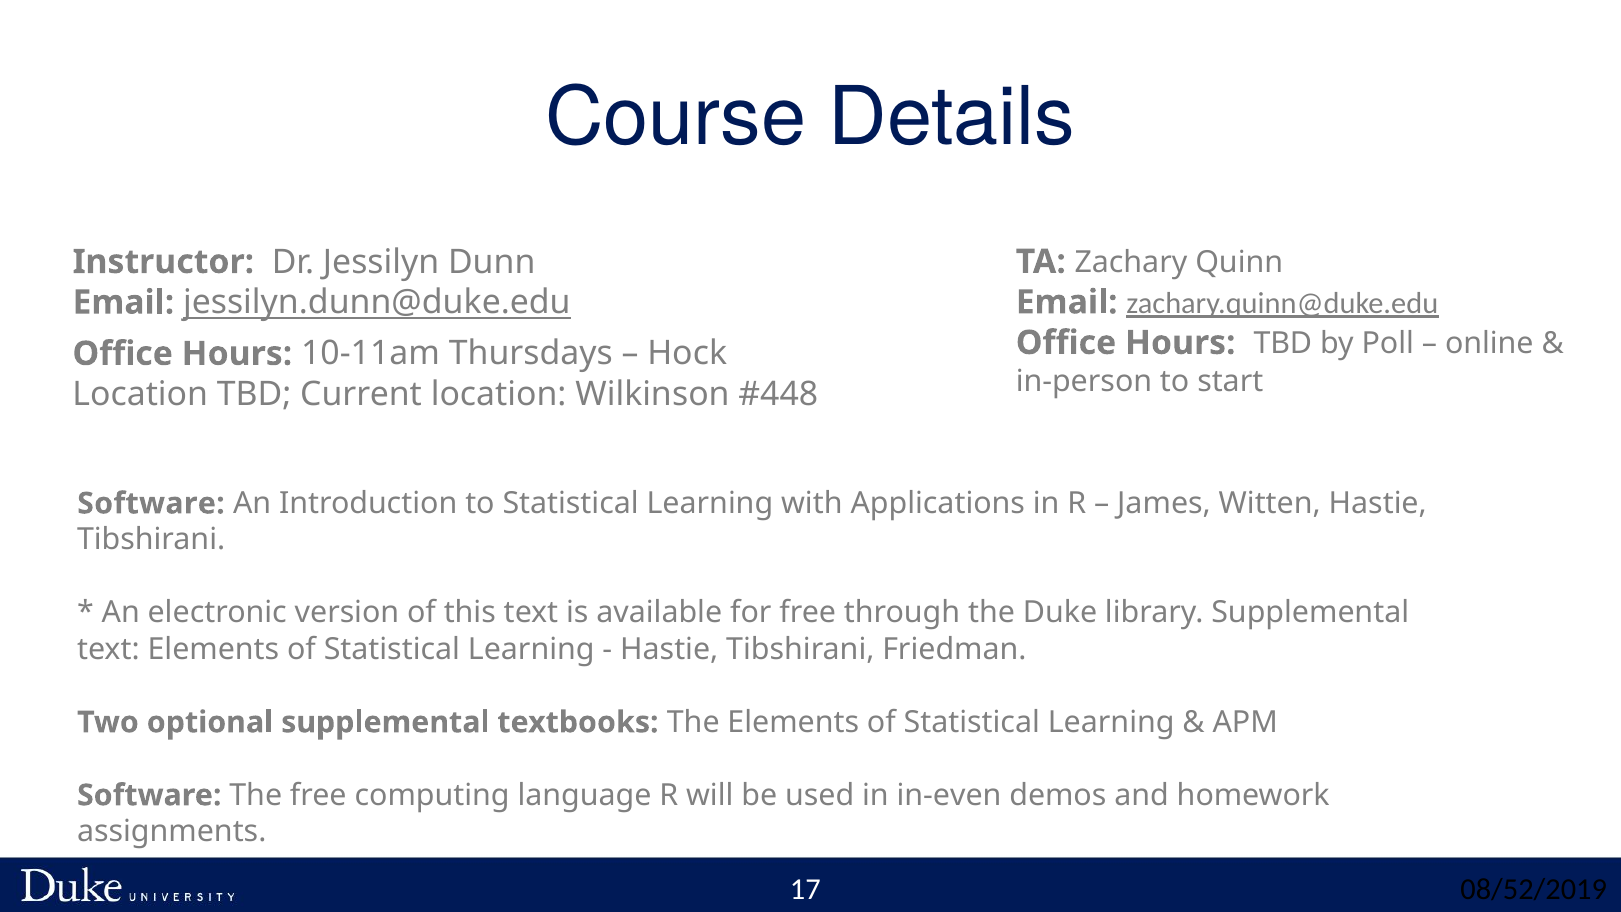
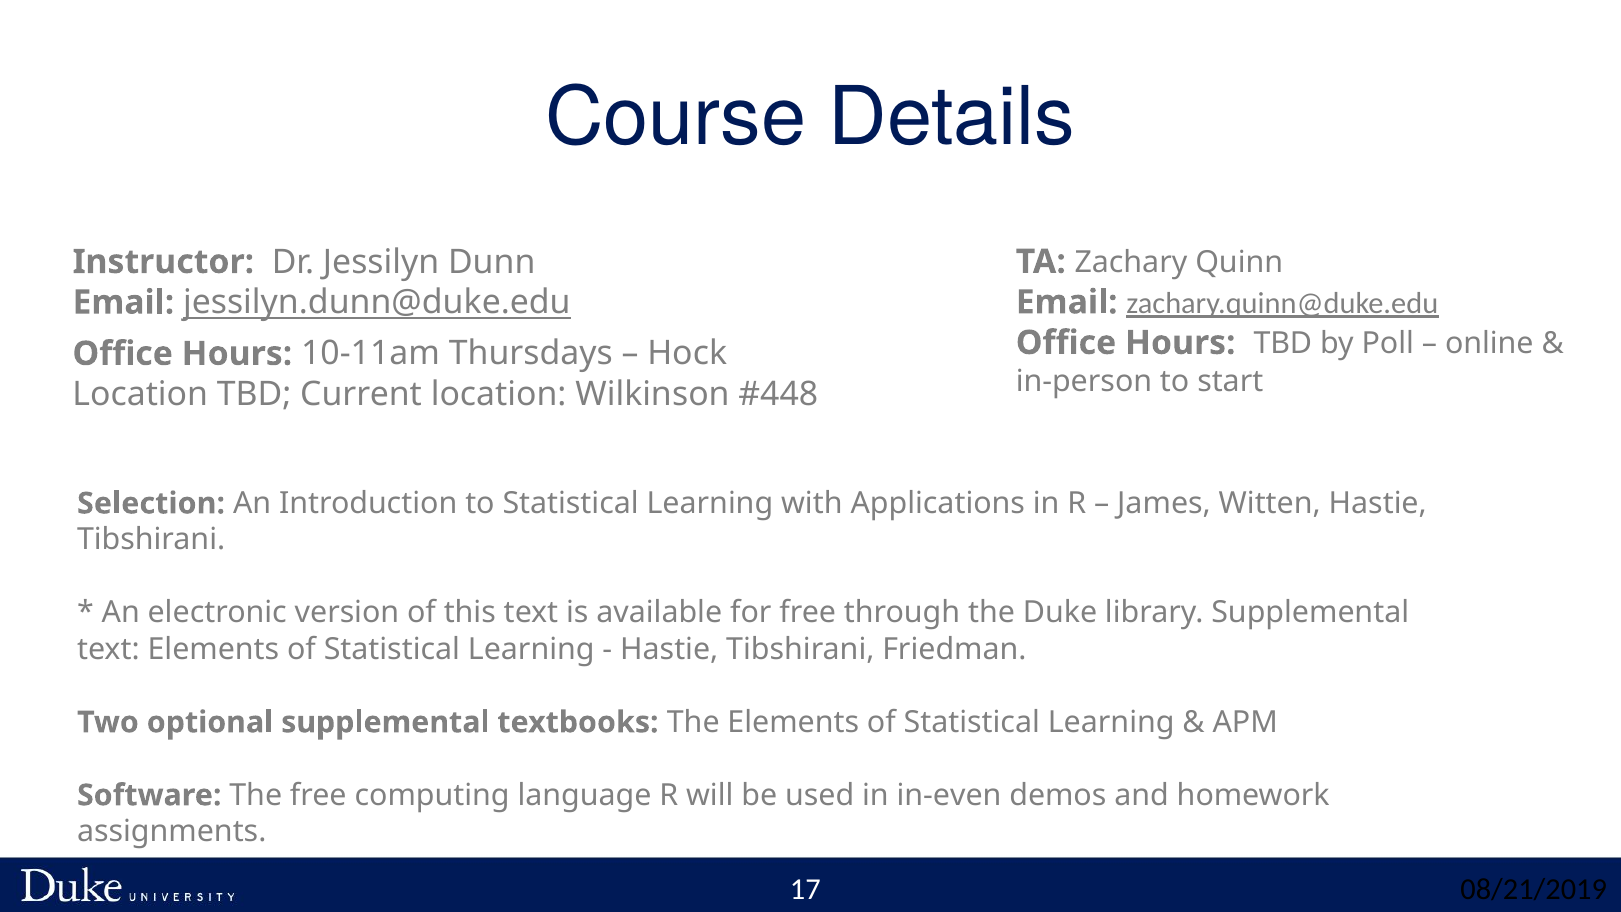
Software: Software -> Selection (151, 503)
08/52/2019: 08/52/2019 -> 08/21/2019 (1534, 890)
